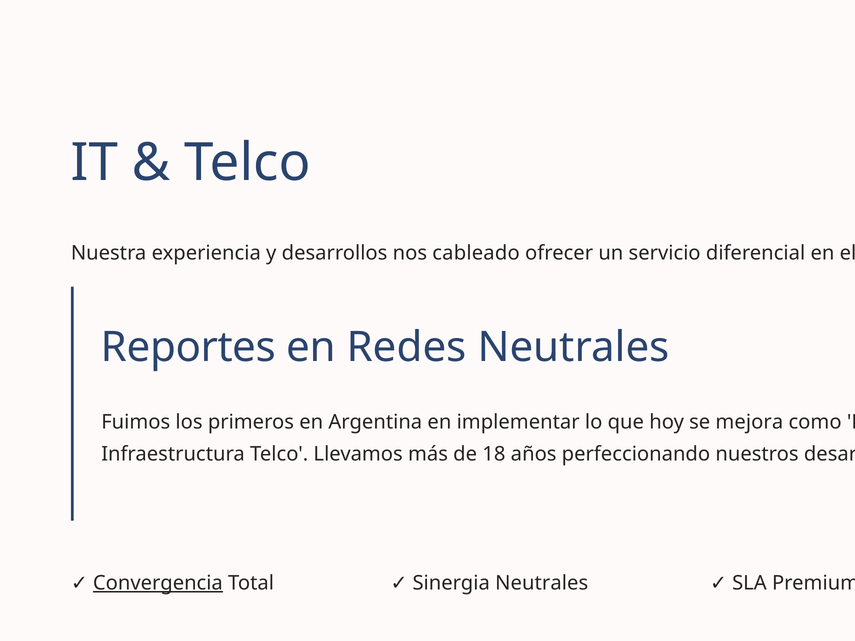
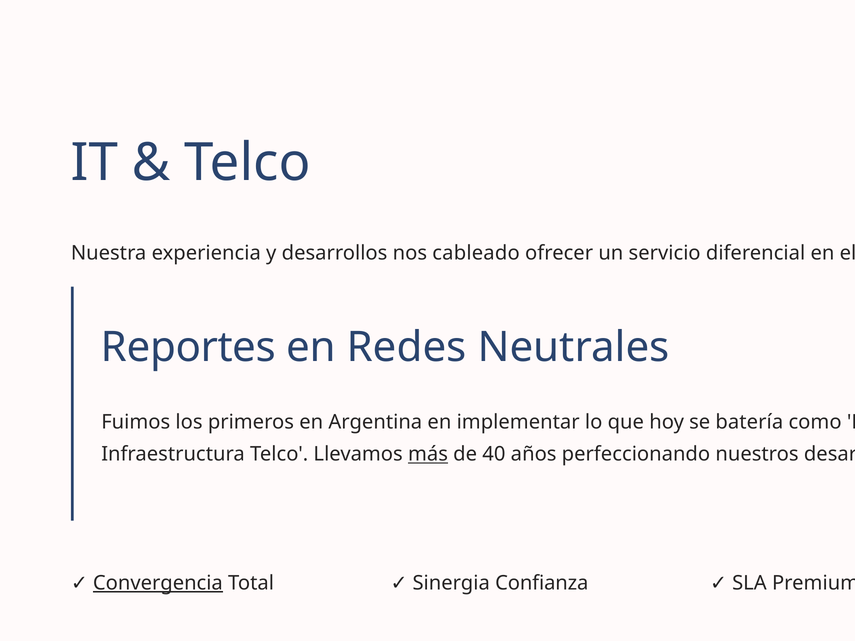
mejora: mejora -> batería (749, 422)
más underline: none -> present (428, 454)
18: 18 -> 40 (494, 454)
Sinergia Neutrales: Neutrales -> Confianza (542, 583)
